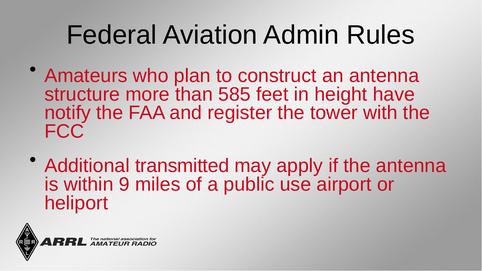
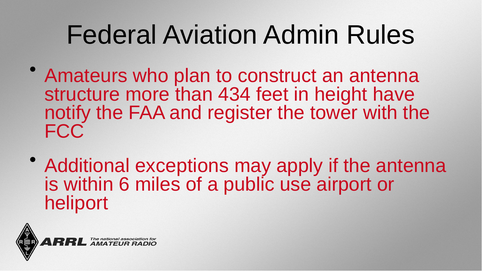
585: 585 -> 434 (235, 94)
transmitted: transmitted -> exceptions (182, 166)
9: 9 -> 6 (124, 185)
